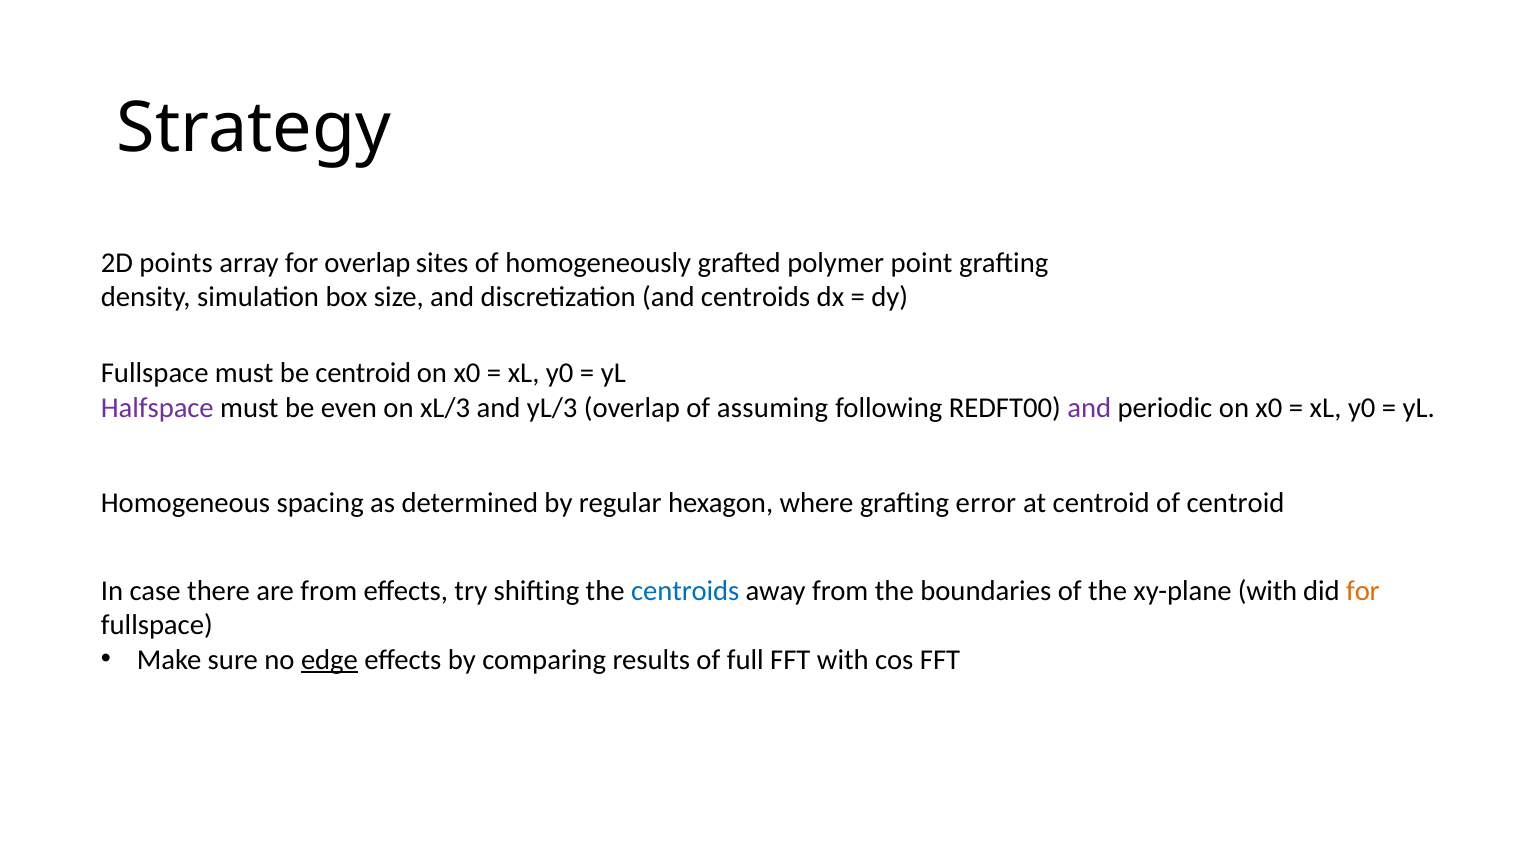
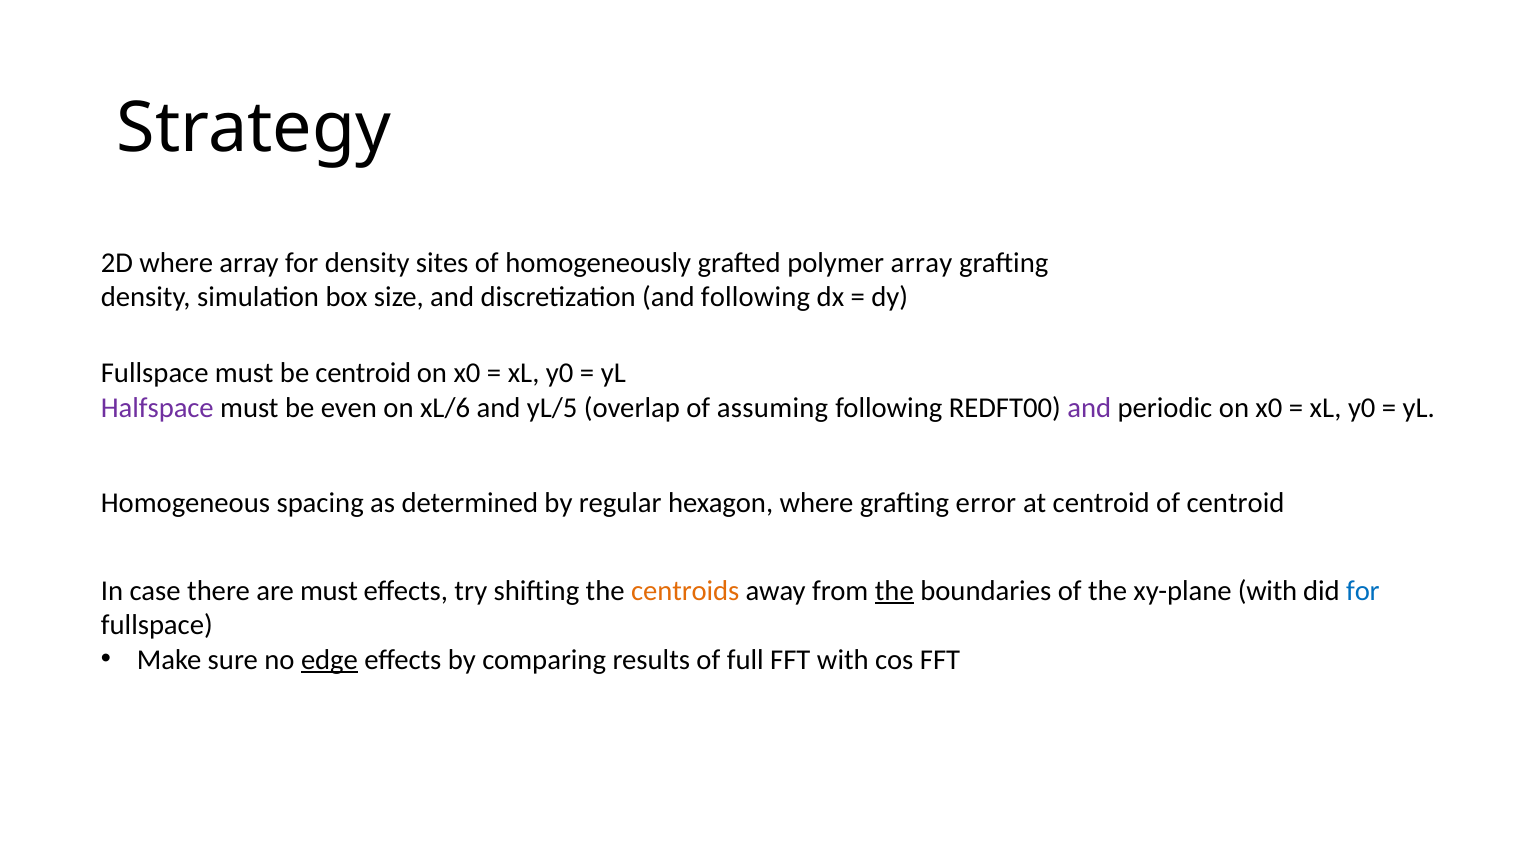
2D points: points -> where (176, 263)
for overlap: overlap -> density (367, 263)
polymer point: point -> array (922, 263)
and centroids: centroids -> following (755, 297)
xL/3: xL/3 -> xL/6 (445, 408)
yL/3: yL/3 -> yL/5 (552, 408)
are from: from -> must (329, 591)
centroids colour: blue -> orange (685, 591)
the underline: none -> present (894, 591)
for colour: orange -> blue (1363, 591)
